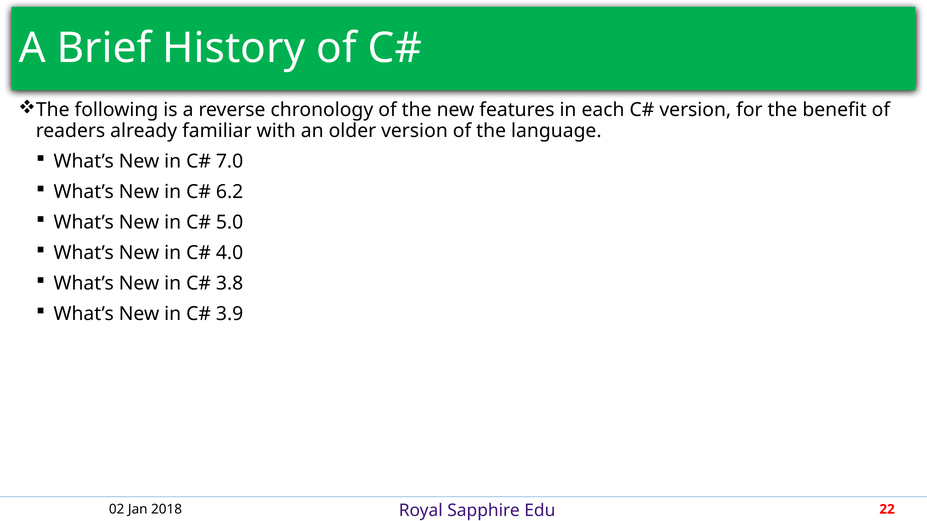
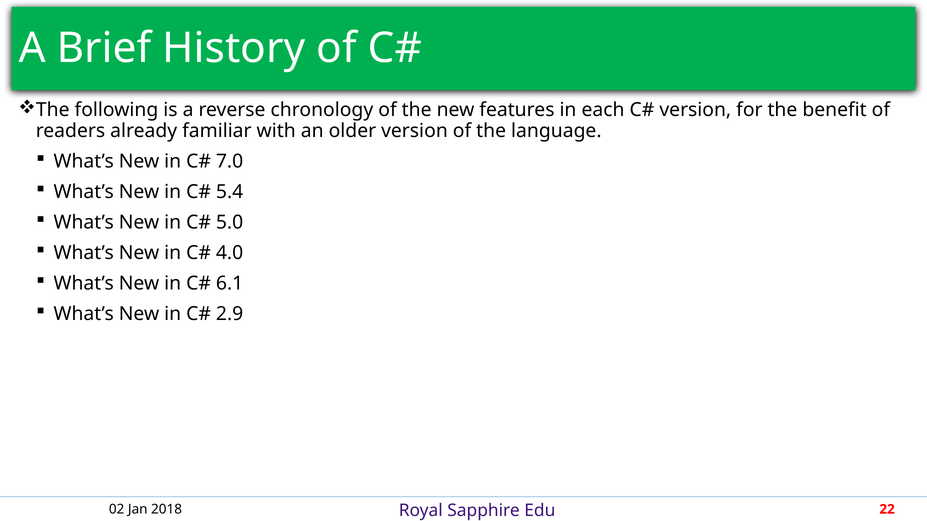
6.2: 6.2 -> 5.4 (230, 192)
3.8: 3.8 -> 6.1 (230, 284)
3.9: 3.9 -> 2.9 (230, 314)
